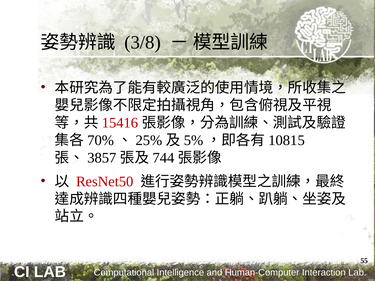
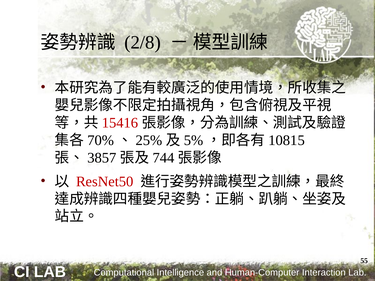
3/8: 3/8 -> 2/8 (143, 42)
